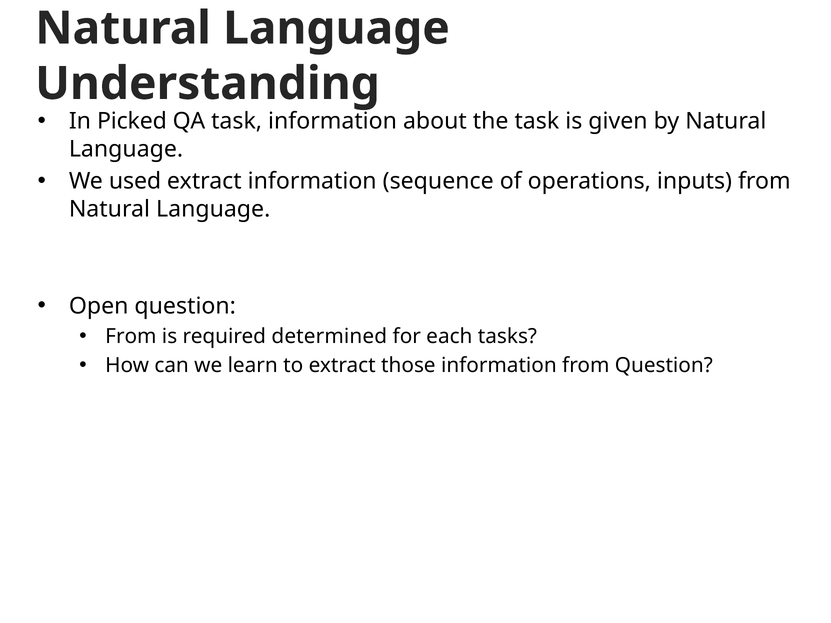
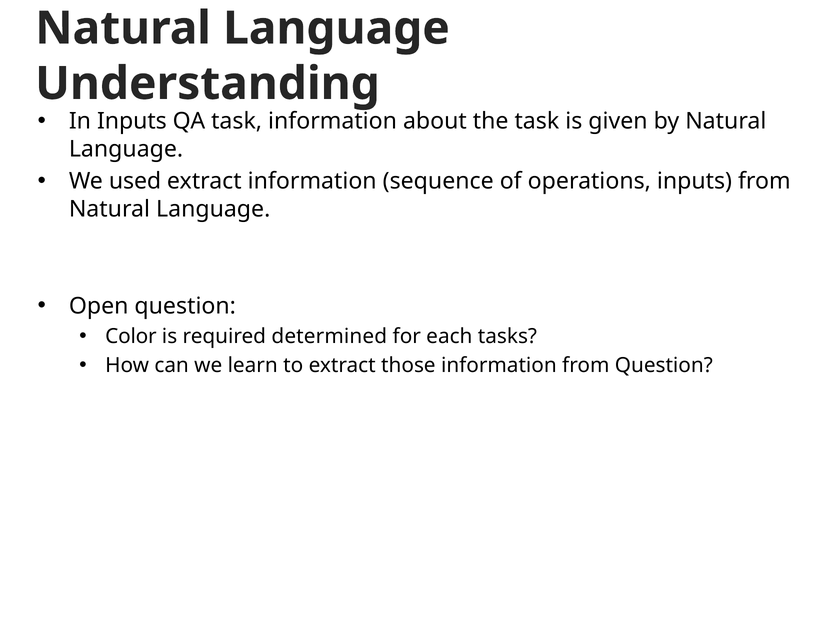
In Picked: Picked -> Inputs (132, 121)
From: From -> Color (131, 337)
